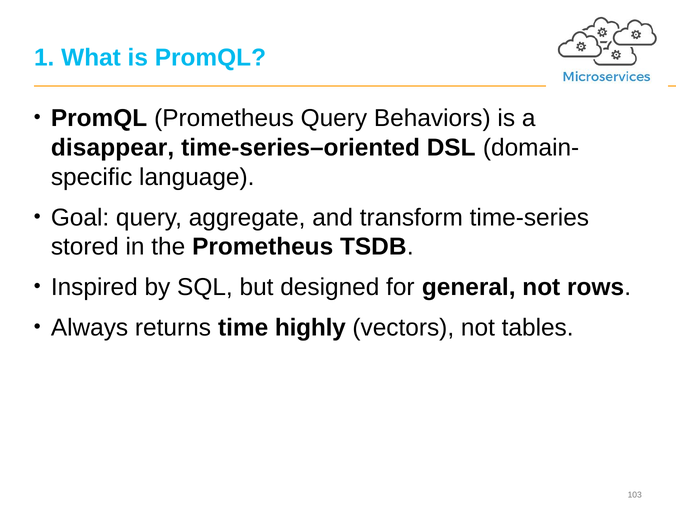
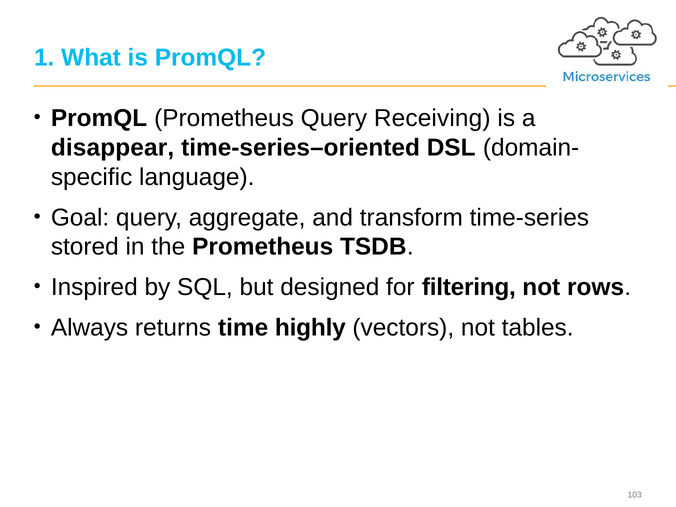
Behaviors: Behaviors -> Receiving (432, 118)
general: general -> filtering (469, 287)
